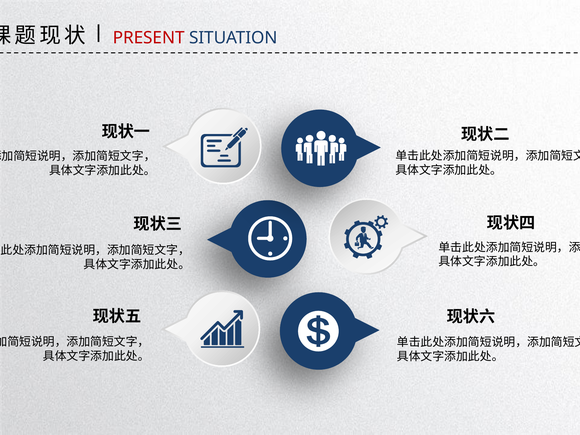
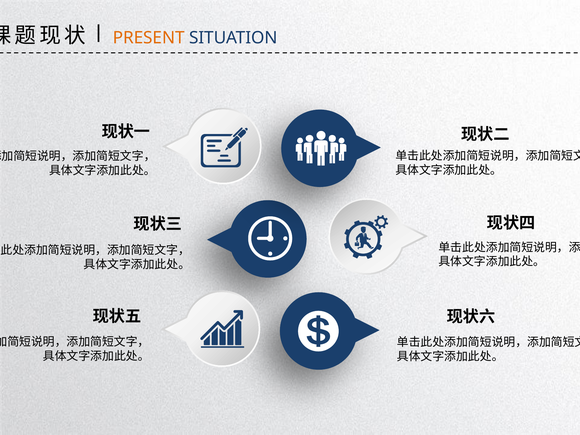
PRESENT colour: red -> orange (149, 38)
